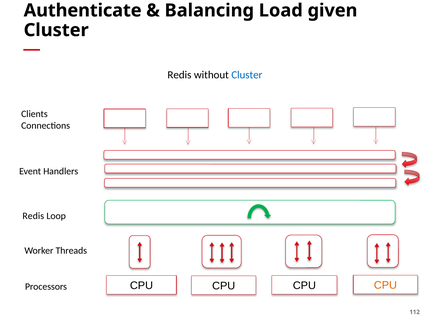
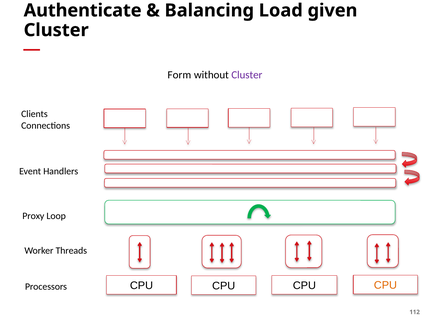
Redis: Redis -> Form (179, 75)
Cluster colour: blue -> purple (247, 75)
Redis: Redis -> Proxy (33, 216)
